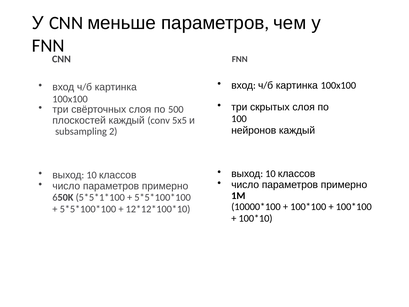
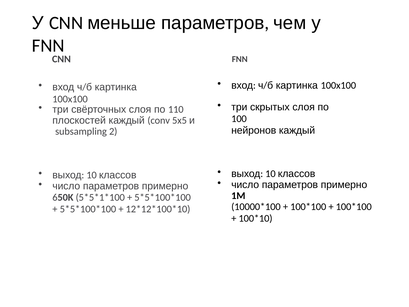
500: 500 -> 110 (176, 109)
